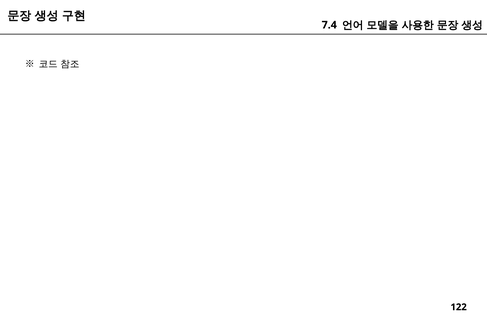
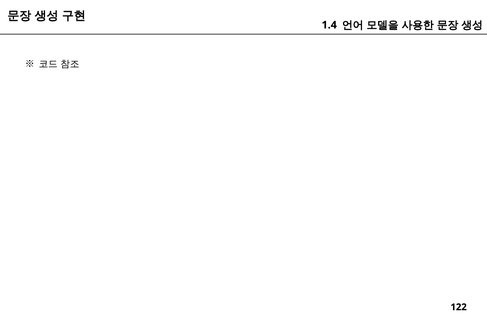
7.4: 7.4 -> 1.4 (329, 25)
